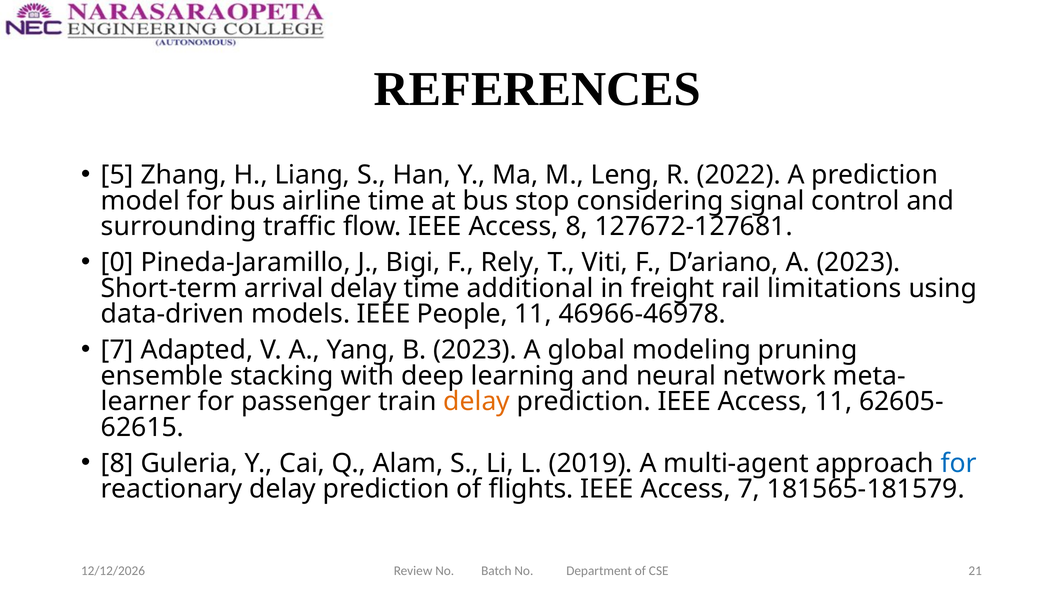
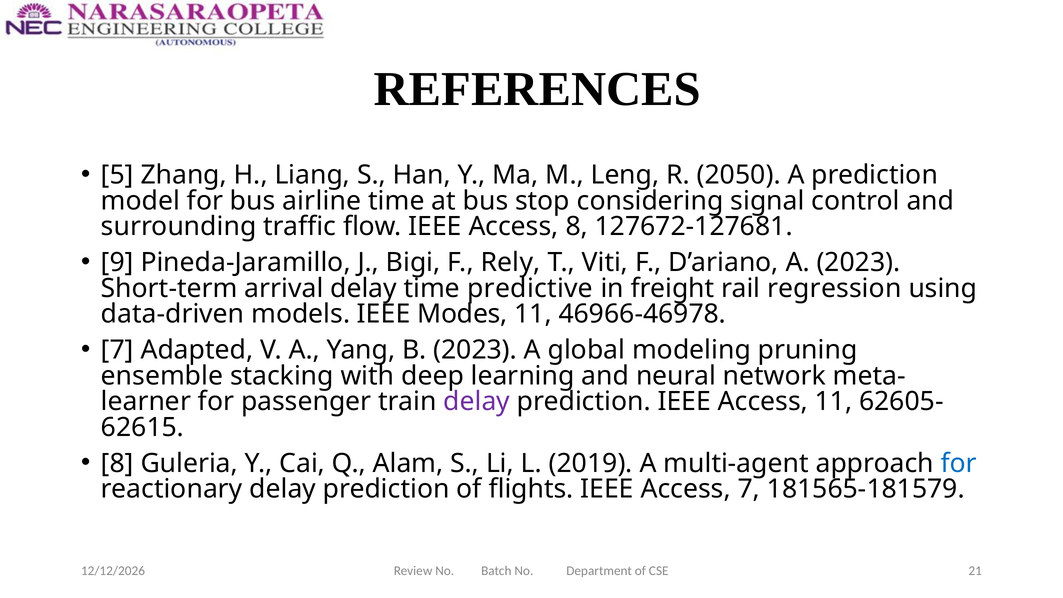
2022: 2022 -> 2050 (739, 175)
0: 0 -> 9 (117, 262)
additional: additional -> predictive (530, 288)
limitations: limitations -> regression (834, 288)
People: People -> Modes (462, 314)
delay colour: orange -> purple (477, 402)
